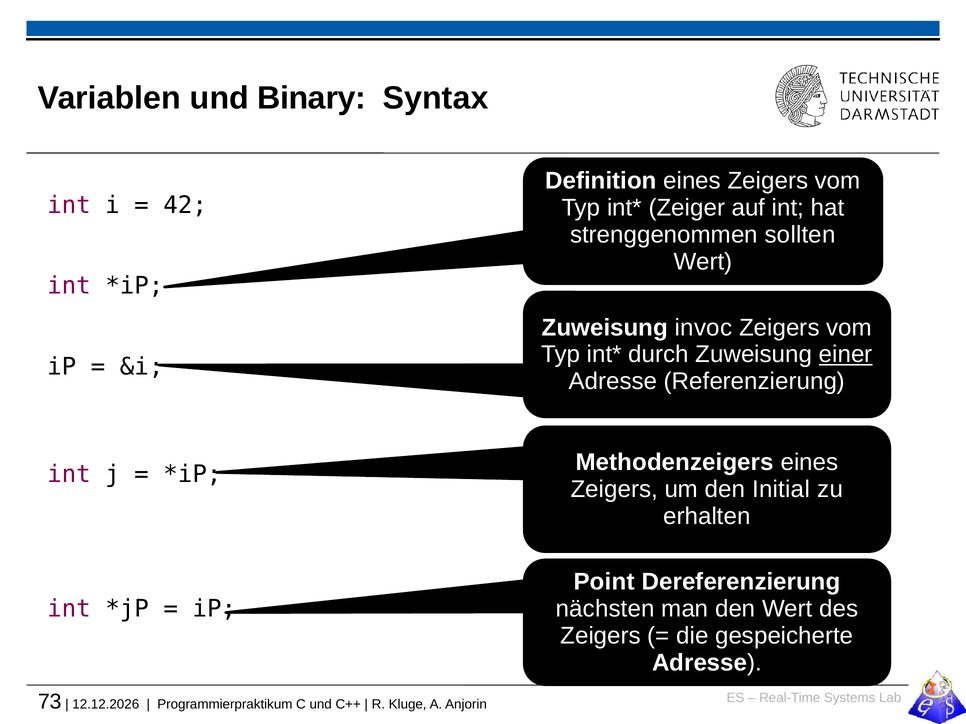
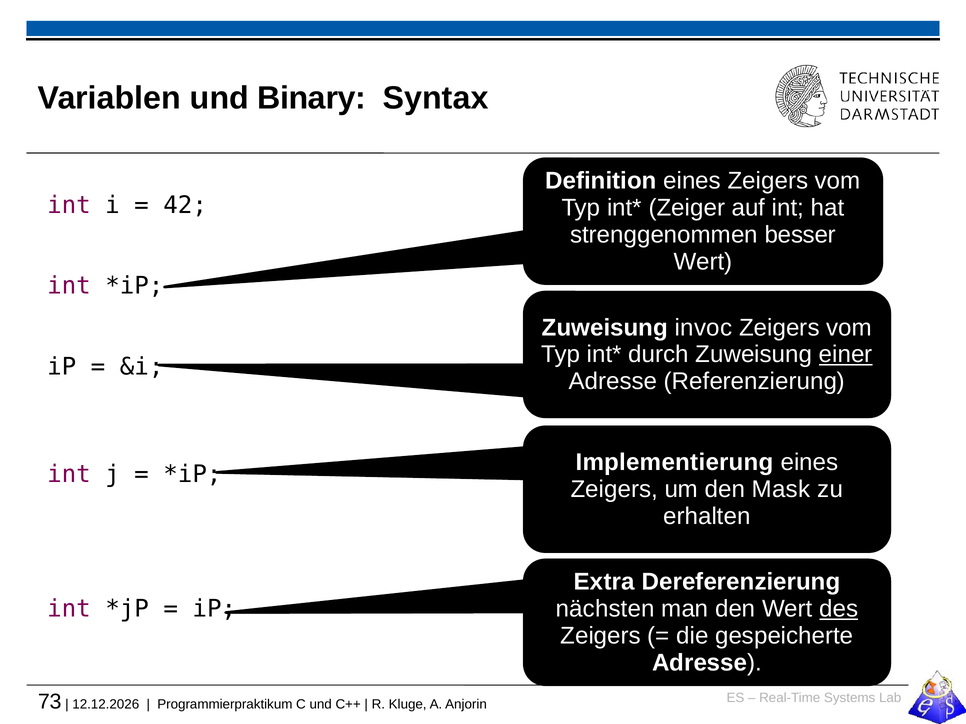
sollten: sollten -> besser (800, 235)
Methodenzeigers: Methodenzeigers -> Implementierung (675, 463)
Initial: Initial -> Mask (781, 490)
Point: Point -> Extra (604, 582)
des underline: none -> present (839, 609)
